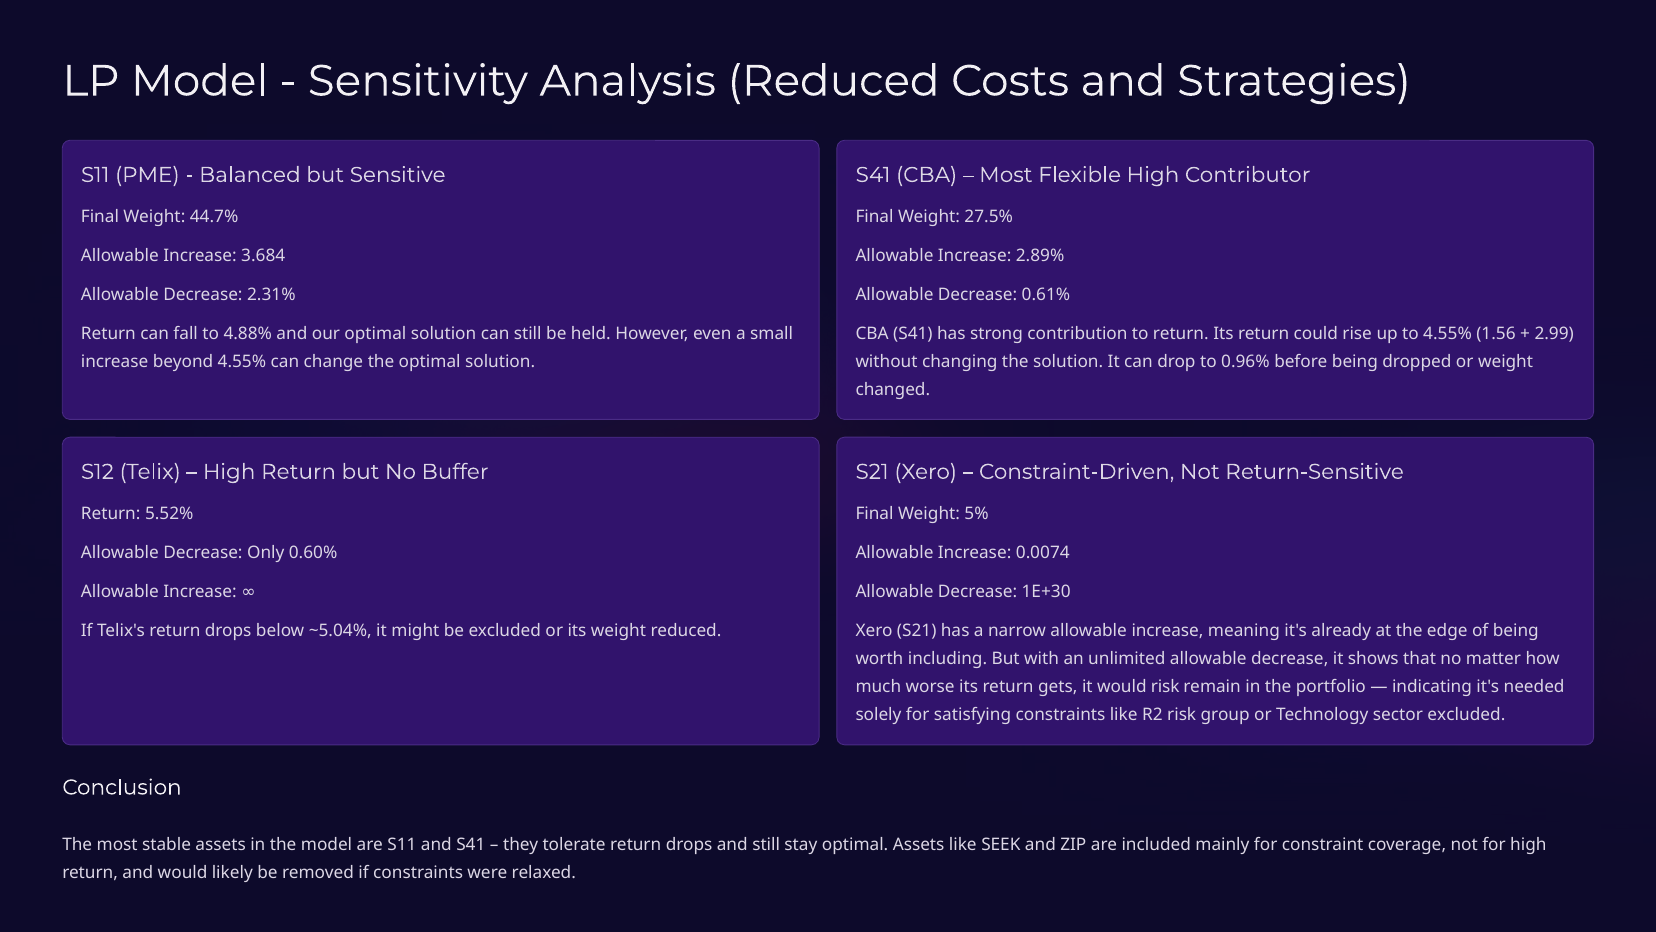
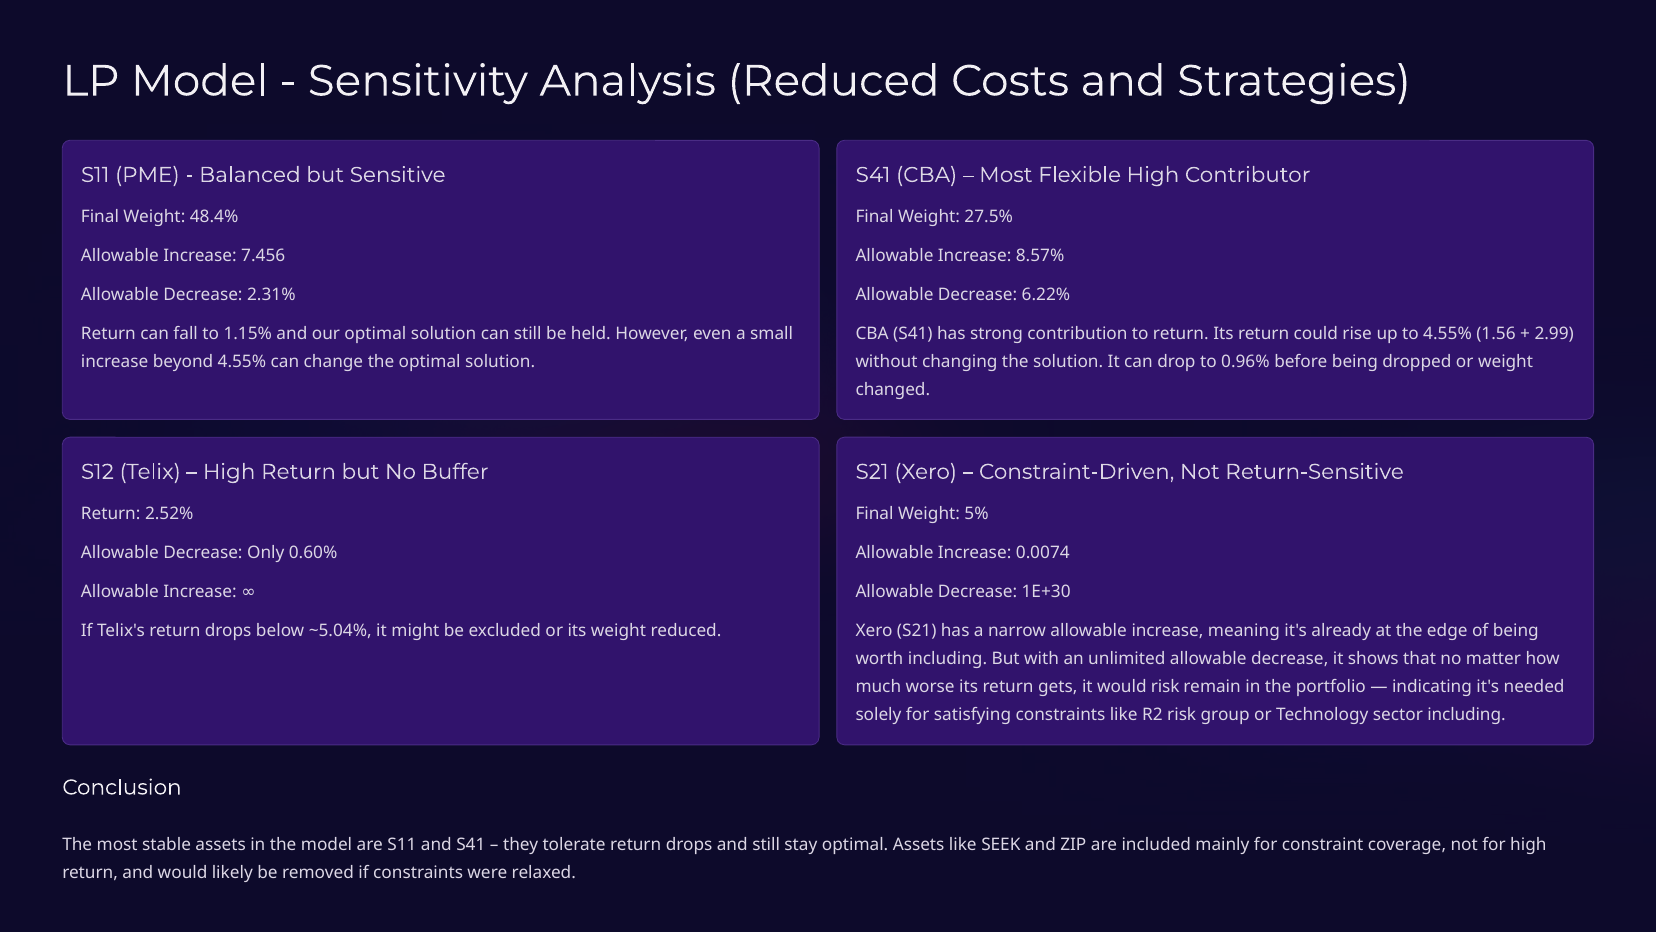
44.7%: 44.7% -> 48.4% (214, 216)
3.684: 3.684 -> 7.456 (263, 256)
2.89%: 2.89% -> 8.57% (1040, 256)
0.61%: 0.61% -> 6.22% (1046, 295)
4.88%: 4.88% -> 1.15% (248, 334)
5.52%: 5.52% -> 2.52% (169, 513)
sector excluded: excluded -> including (1466, 715)
